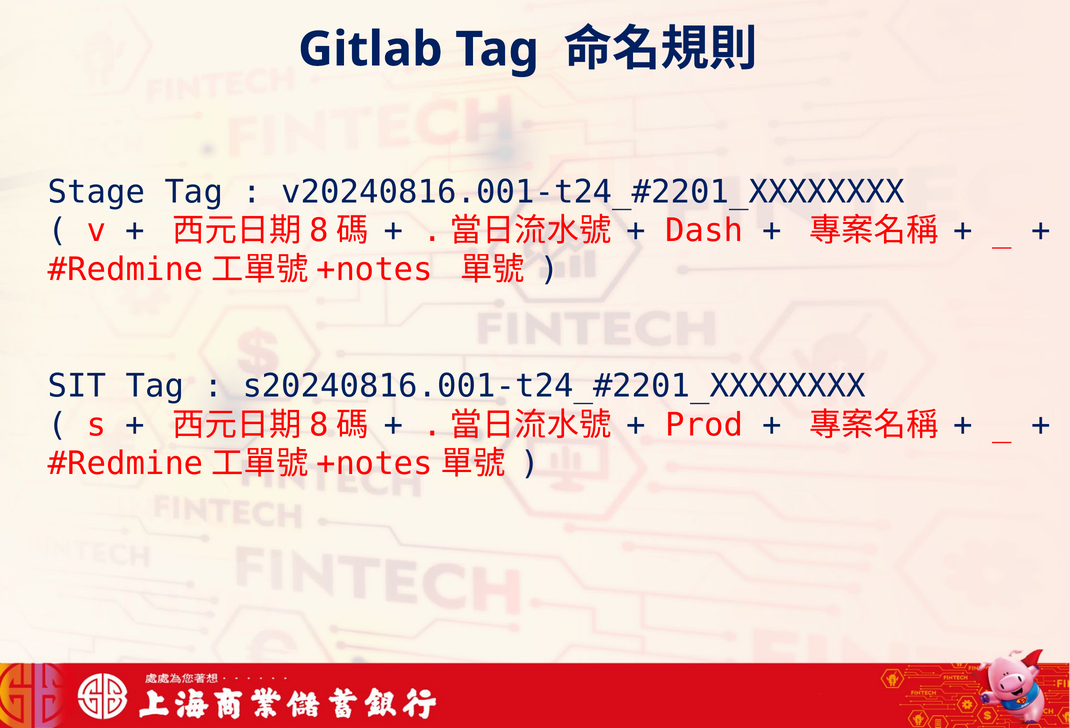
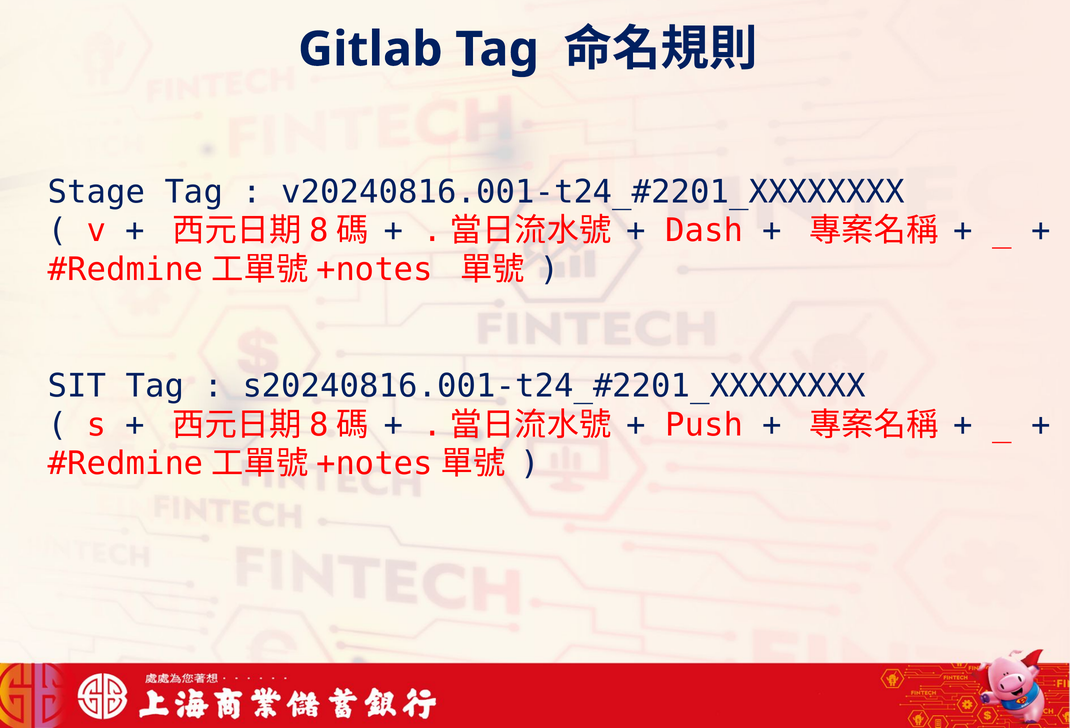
Prod: Prod -> Push (704, 425)
